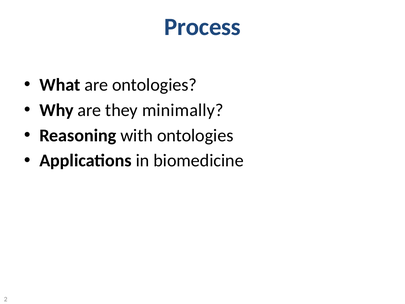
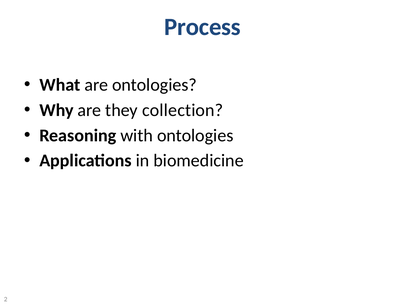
minimally: minimally -> collection (183, 110)
